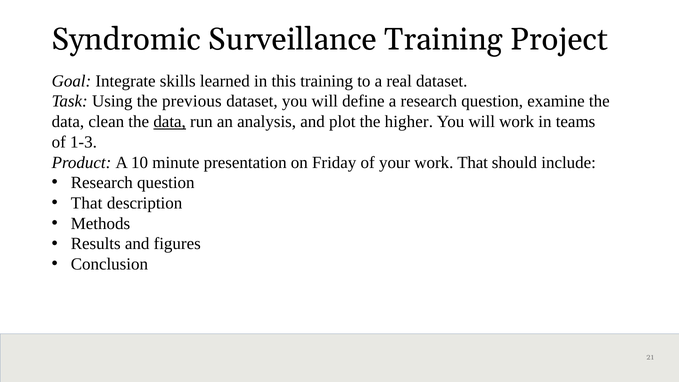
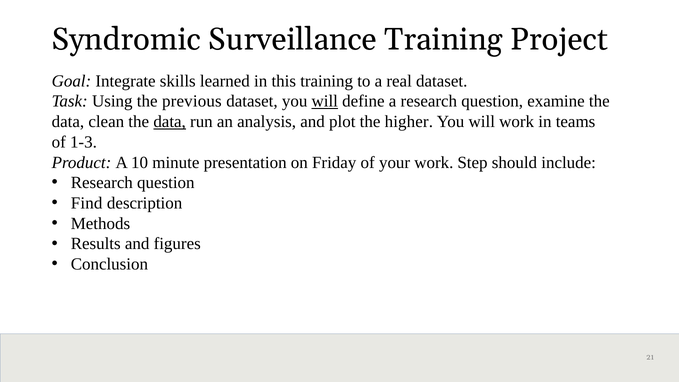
will underline: none -> present (325, 101)
work That: That -> Step (472, 162)
That: That -> Find (87, 203)
